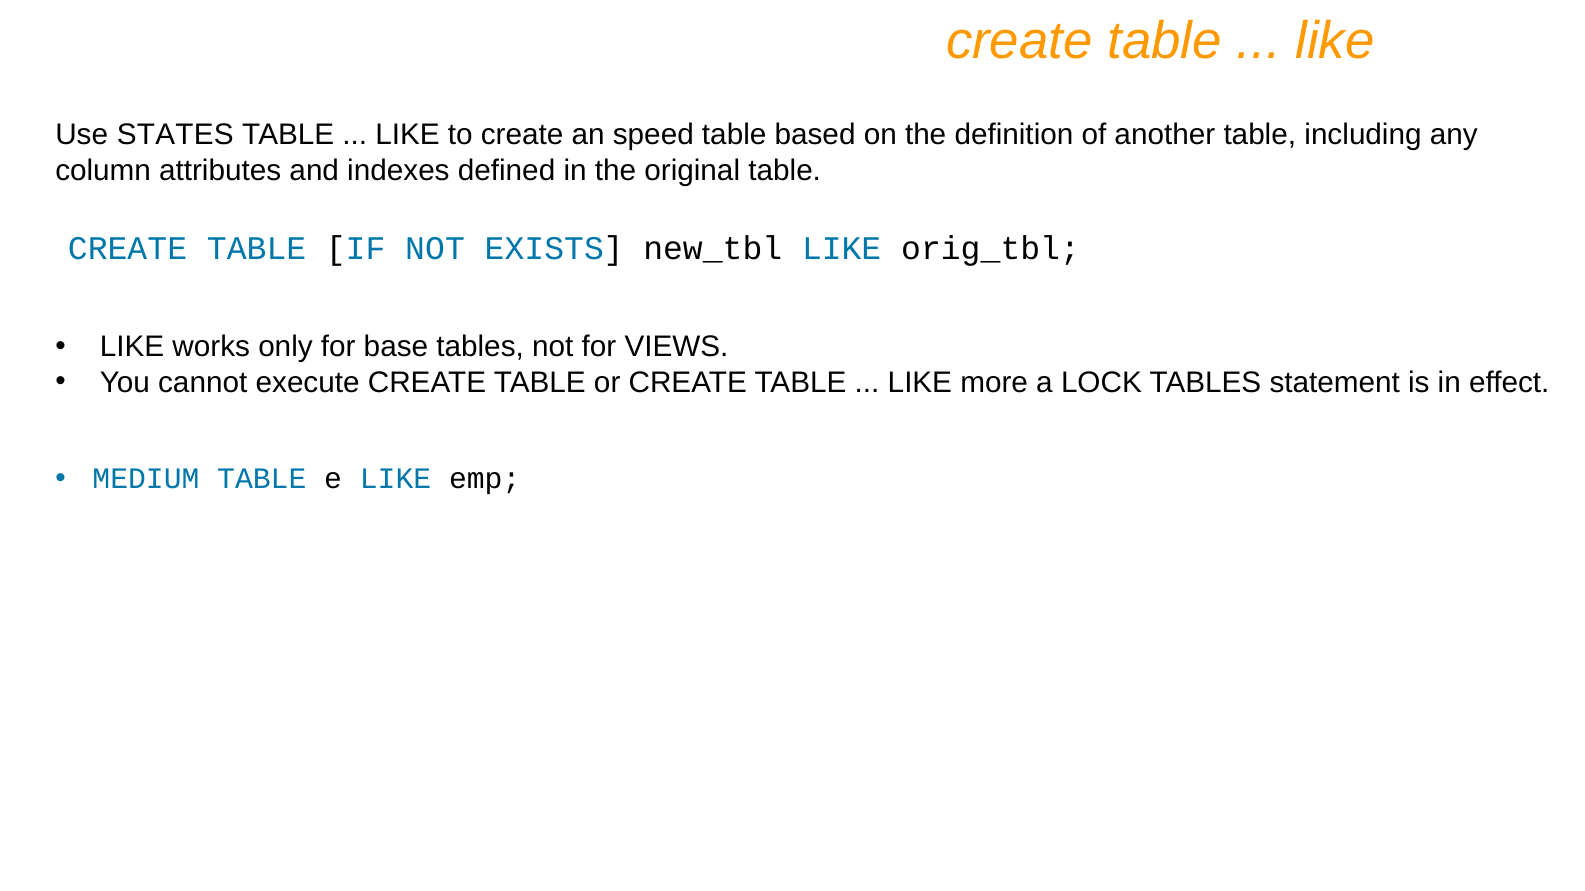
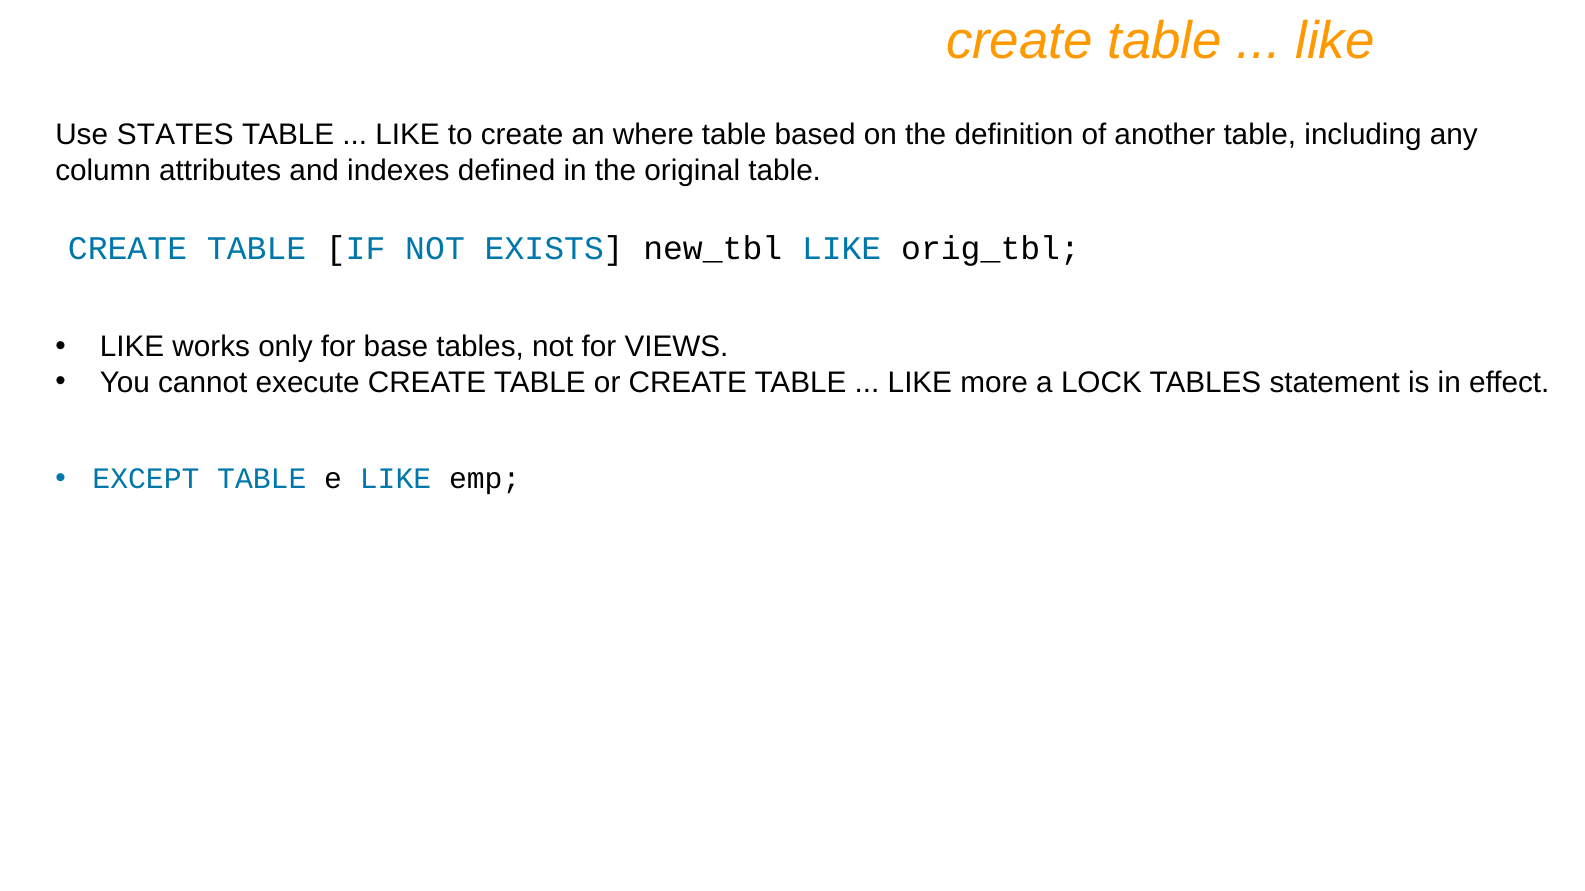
speed: speed -> where (653, 135)
MEDIUM: MEDIUM -> EXCEPT (146, 479)
